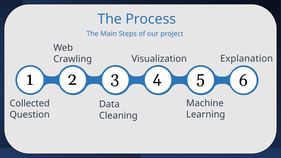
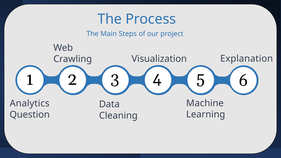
Collected: Collected -> Analytics (30, 103)
